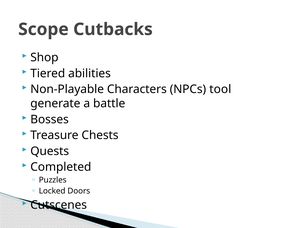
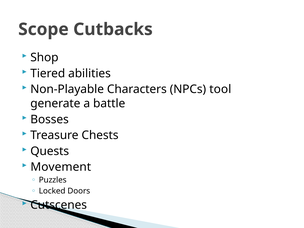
Completed: Completed -> Movement (61, 167)
